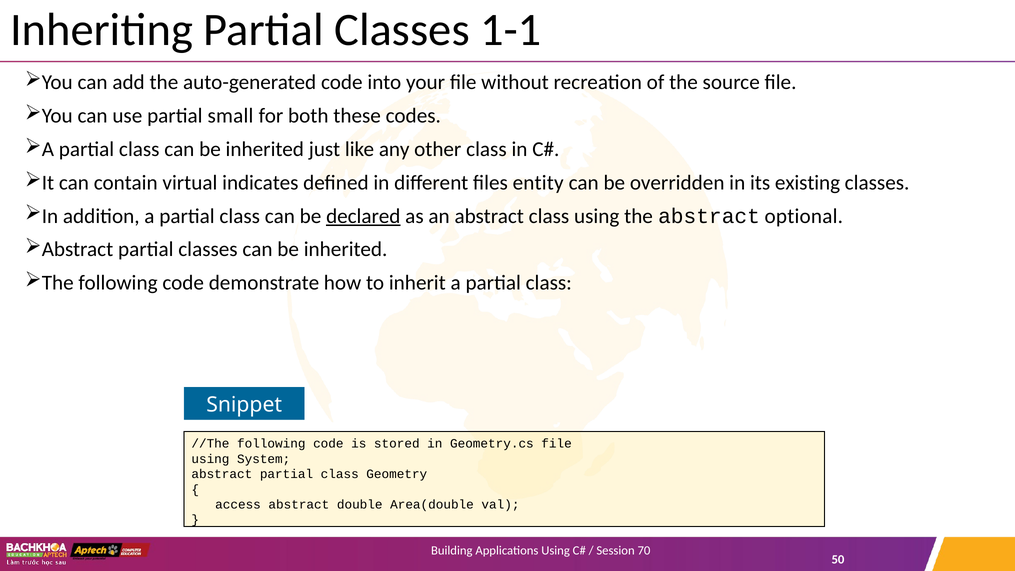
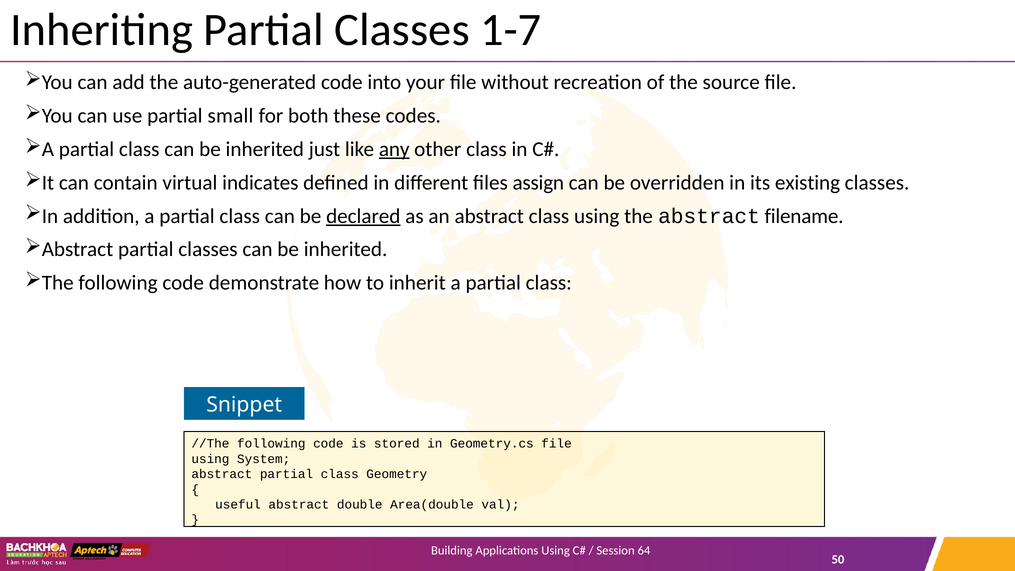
1-1: 1-1 -> 1-7 (511, 30)
any underline: none -> present (394, 149)
entity: entity -> assign (538, 183)
optional: optional -> filename (804, 216)
access: access -> useful (238, 504)
70: 70 -> 64 (644, 551)
